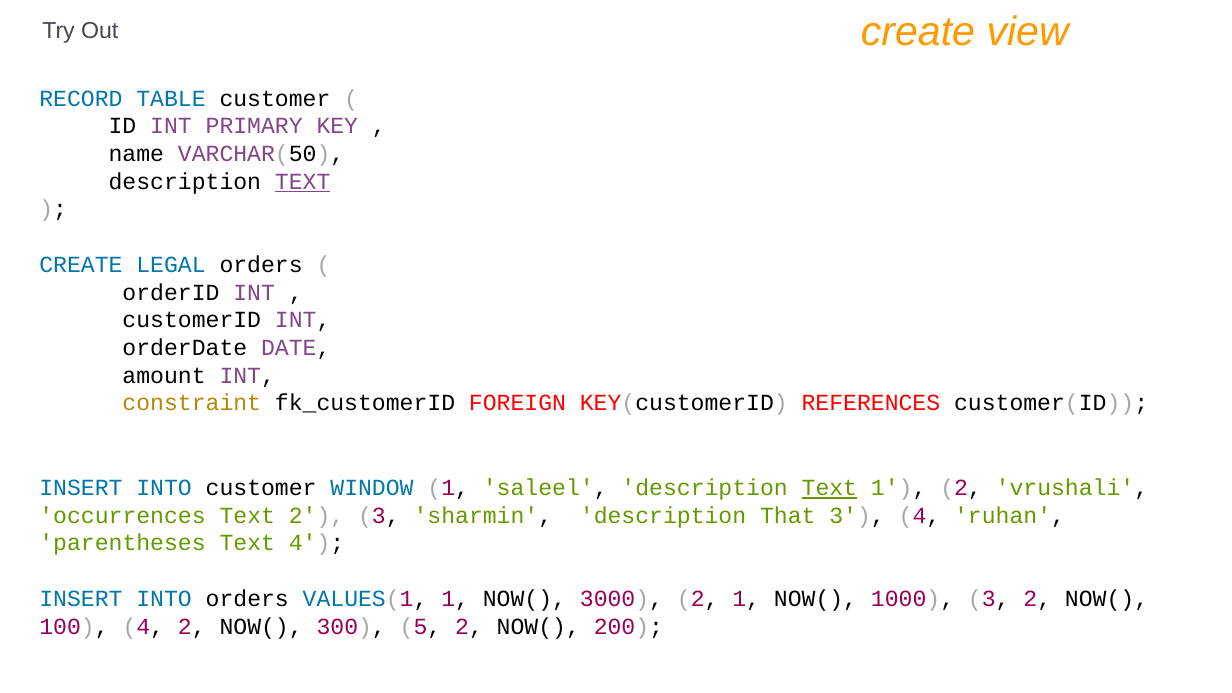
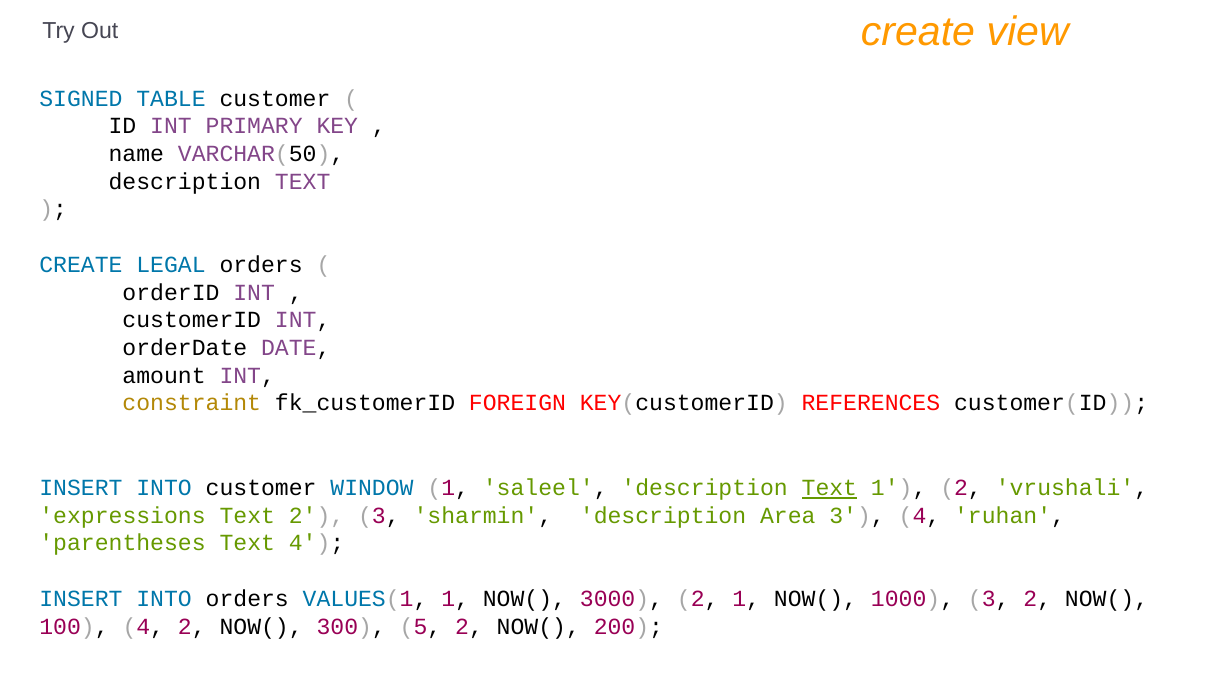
RECORD: RECORD -> SIGNED (81, 98)
TEXT underline: present -> none (303, 182)
occurrences: occurrences -> expressions (123, 516)
That: That -> Area (788, 516)
